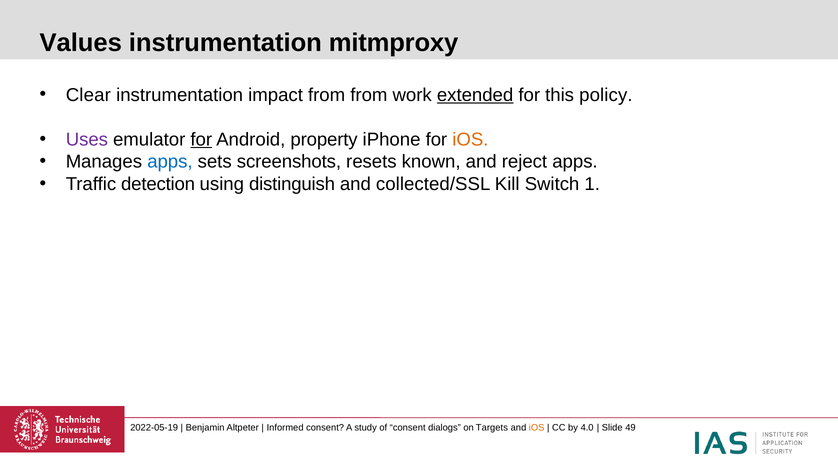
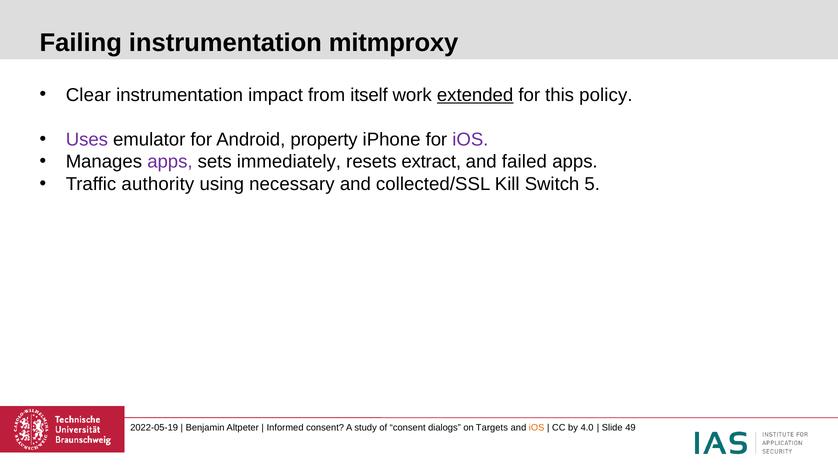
Values: Values -> Failing (81, 43)
from from: from -> itself (369, 95)
for underline: present -> none (201, 140)
iOS colour: orange -> purple (470, 140)
apps colour: blue -> purple (170, 162)
screenshots: screenshots -> immediately (289, 162)
known: known -> extract (431, 162)
reject: reject -> failed (524, 162)
detection: detection -> authority (158, 184)
distinguish: distinguish -> necessary (292, 184)
1: 1 -> 5 (592, 184)
